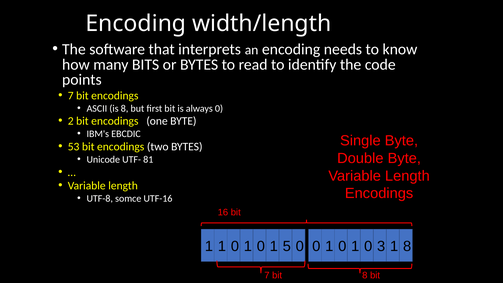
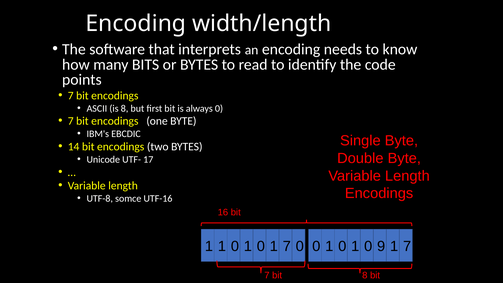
2: 2 -> 7 (71, 121)
53: 53 -> 14 (74, 147)
81: 81 -> 17 (148, 159)
0 1 5: 5 -> 7 (287, 246)
3: 3 -> 9 (381, 246)
8: 8 -> 7 (407, 246)
